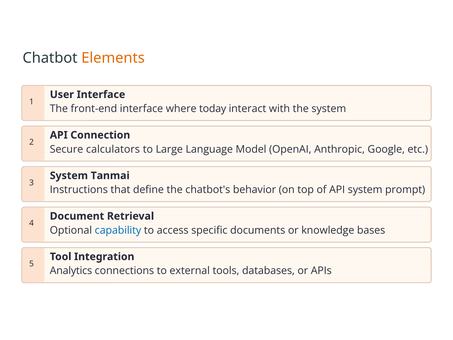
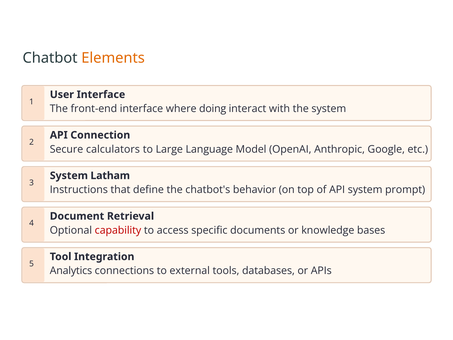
today: today -> doing (213, 109)
Tanmai: Tanmai -> Latham (110, 175)
capability colour: blue -> red (118, 230)
